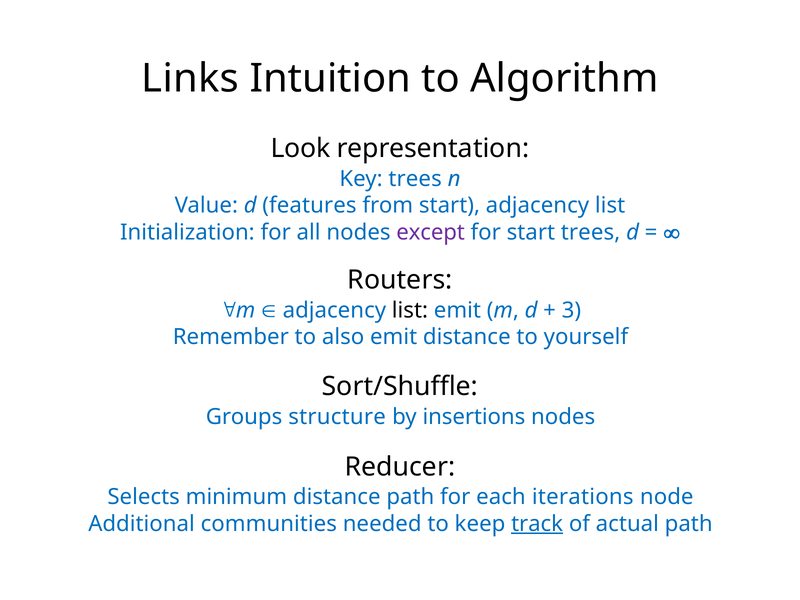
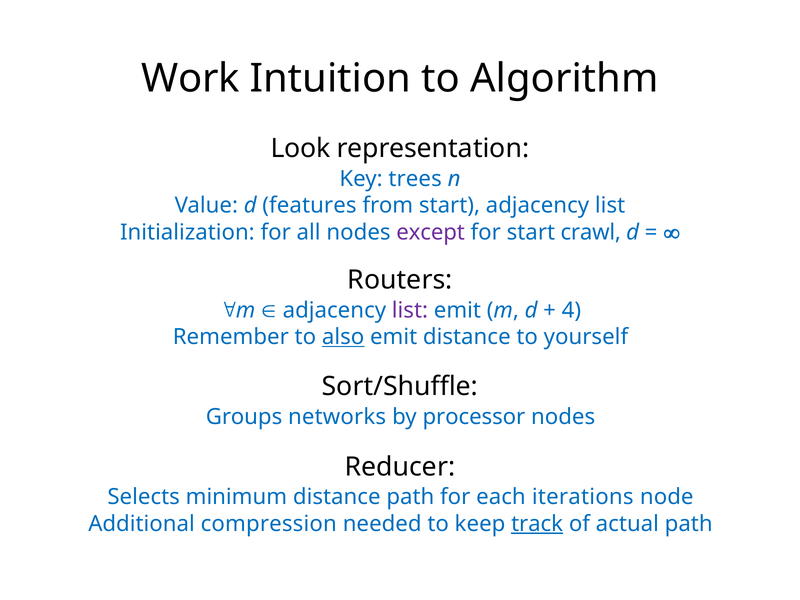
Links: Links -> Work (190, 79)
start trees: trees -> crawl (591, 232)
list colour: black -> purple (410, 310)
3: 3 -> 4 (571, 310)
also underline: none -> present (343, 337)
structure: structure -> networks (337, 417)
insertions: insertions -> processor (474, 417)
communities: communities -> compression (269, 524)
